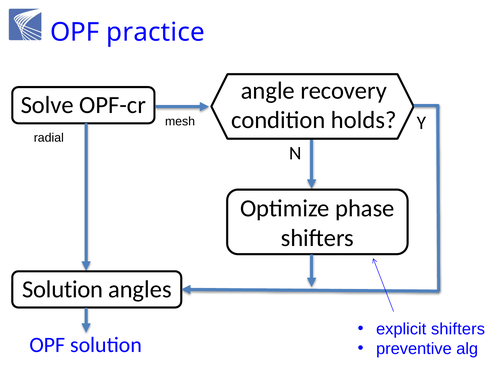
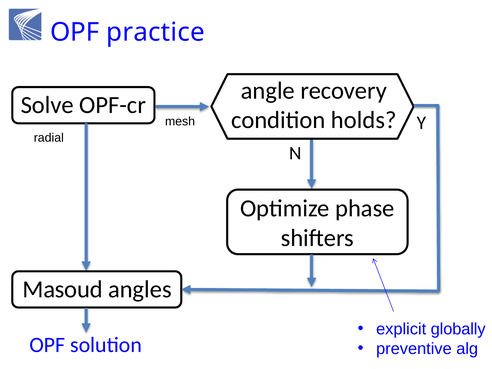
Solution: Solution -> Masoud (63, 289)
explicit shifters: shifters -> globally (458, 329)
